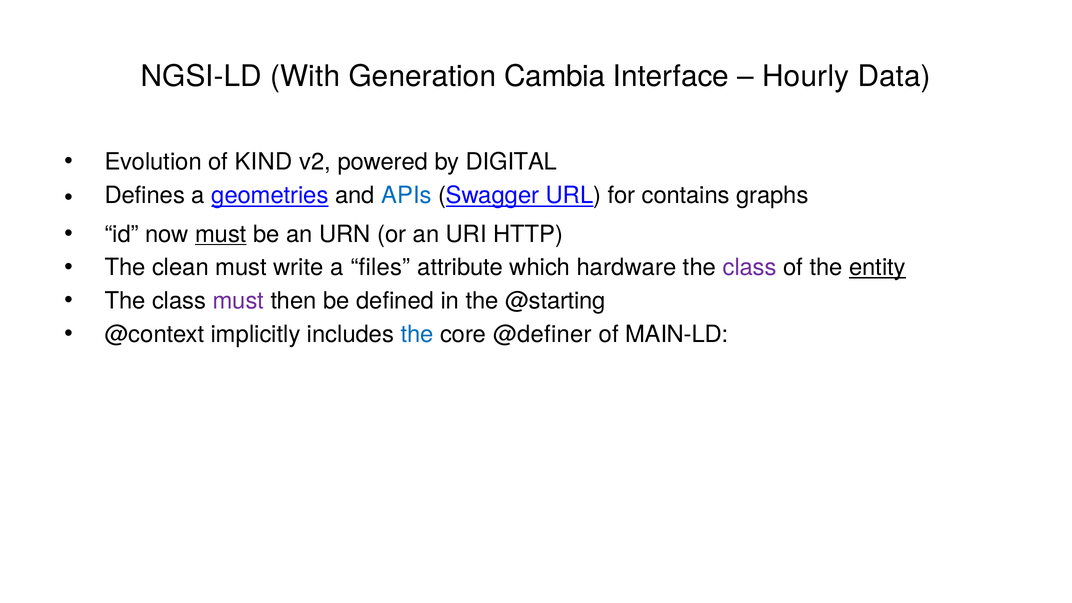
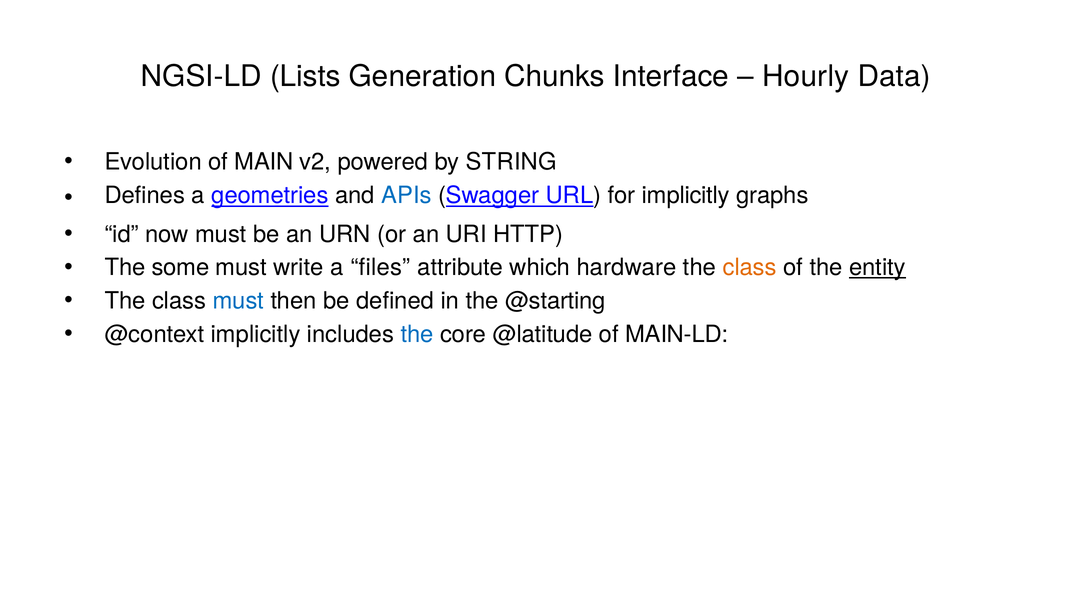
With: With -> Lists (305, 76)
Cambia: Cambia -> Chunks (555, 76)
KIND: KIND -> MAIN (264, 162)
DIGITAL: DIGITAL -> STRING (511, 162)
for contains: contains -> implicitly (686, 195)
must underline: present -> none (221, 234)
clean: clean -> some (181, 268)
class colour: purple -> orange (750, 268)
must colour: purple -> blue (238, 301)
@definer: @definer -> @latitude (543, 334)
